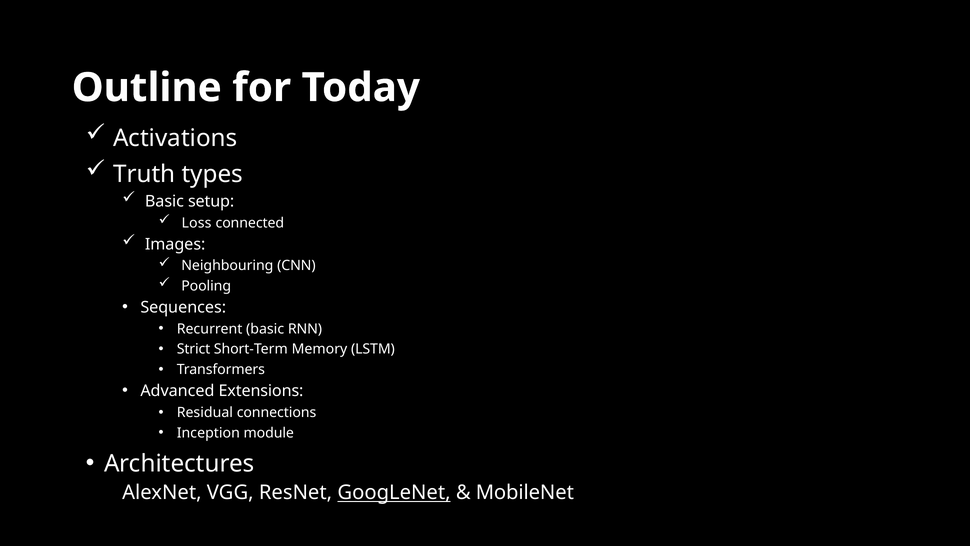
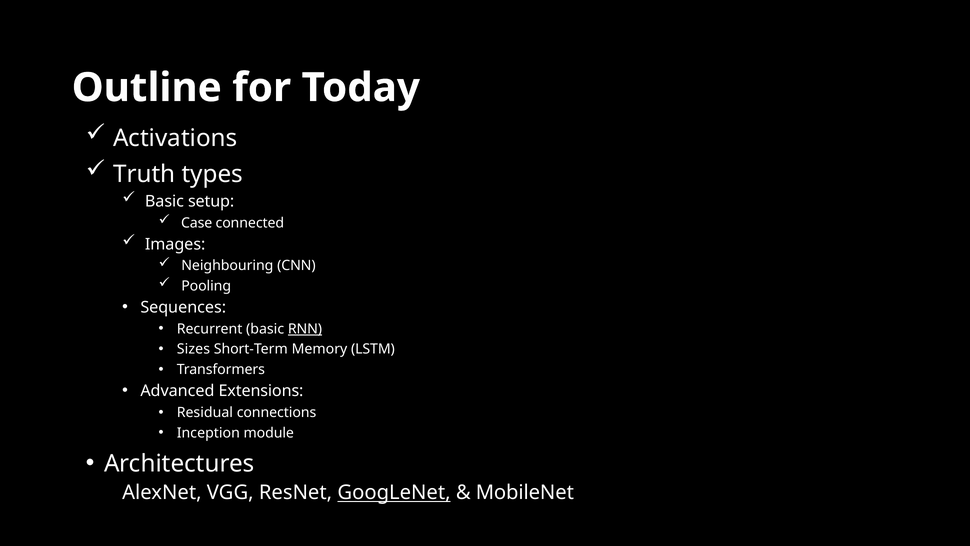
Loss: Loss -> Case (197, 223)
RNN underline: none -> present (305, 329)
Strict: Strict -> Sizes (193, 349)
